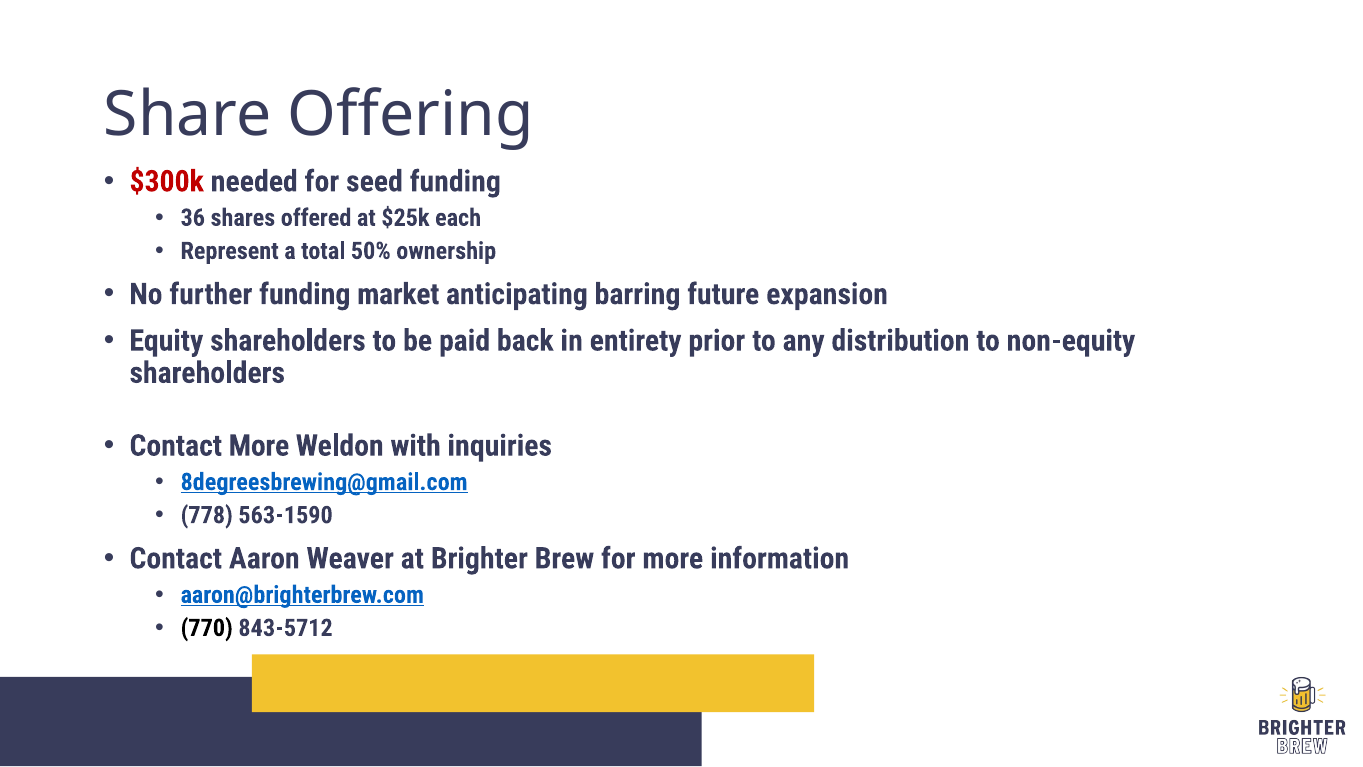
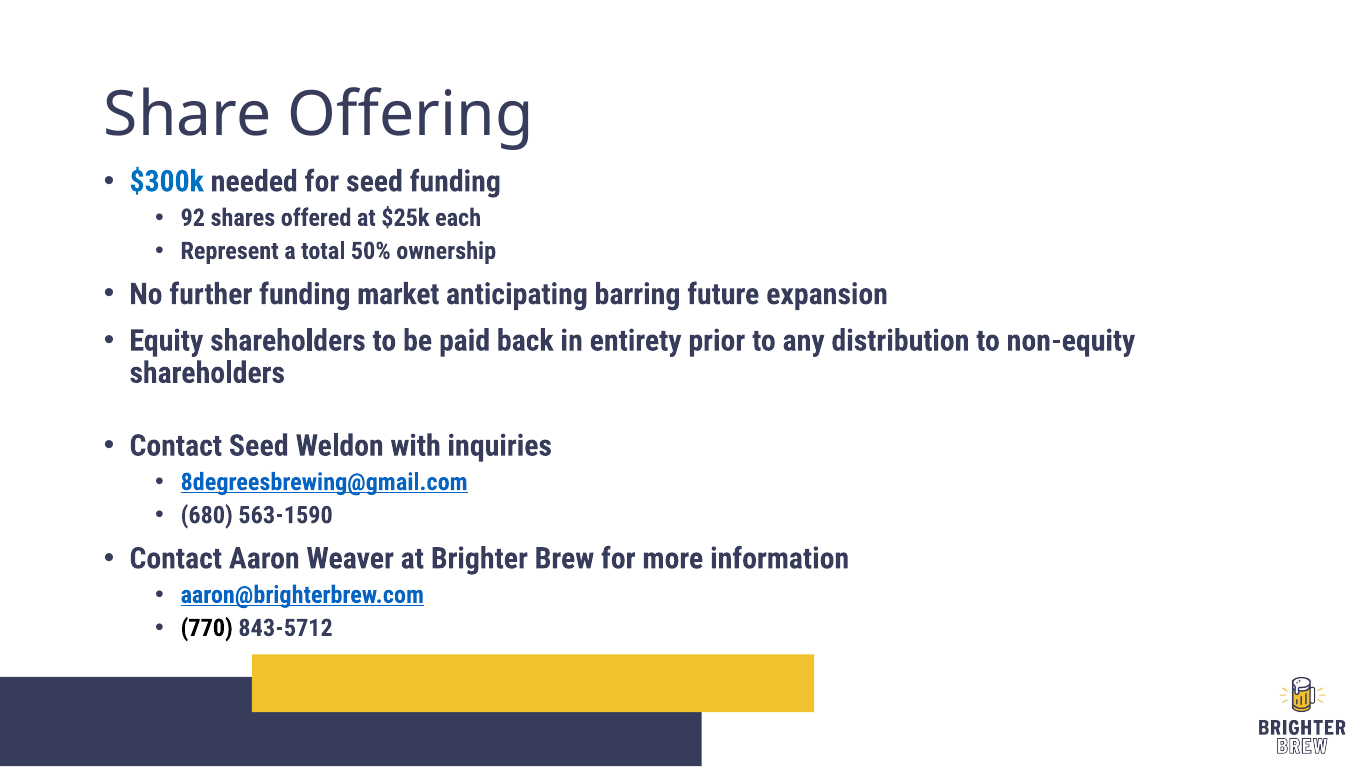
$300k colour: red -> blue (167, 181)
36: 36 -> 92 (193, 218)
Contact More: More -> Seed (259, 446)
778: 778 -> 680 (207, 515)
